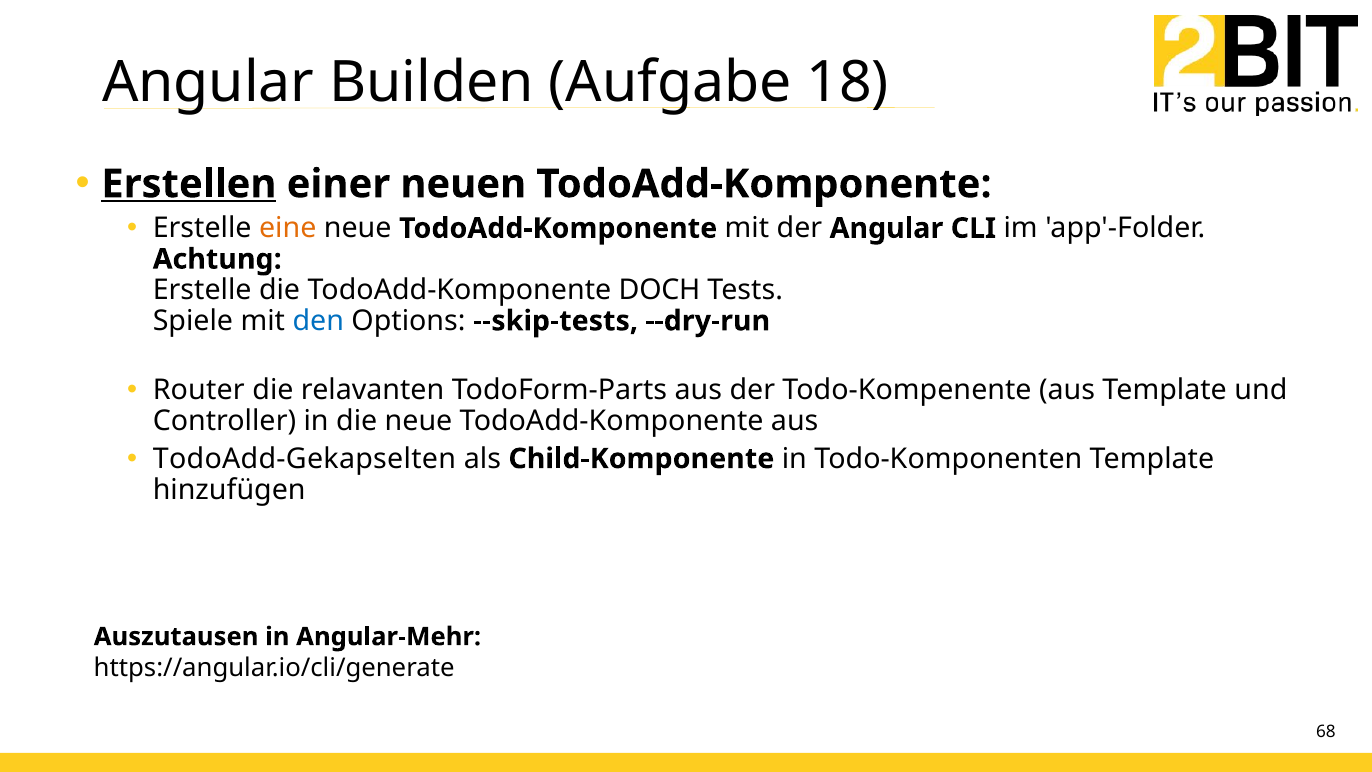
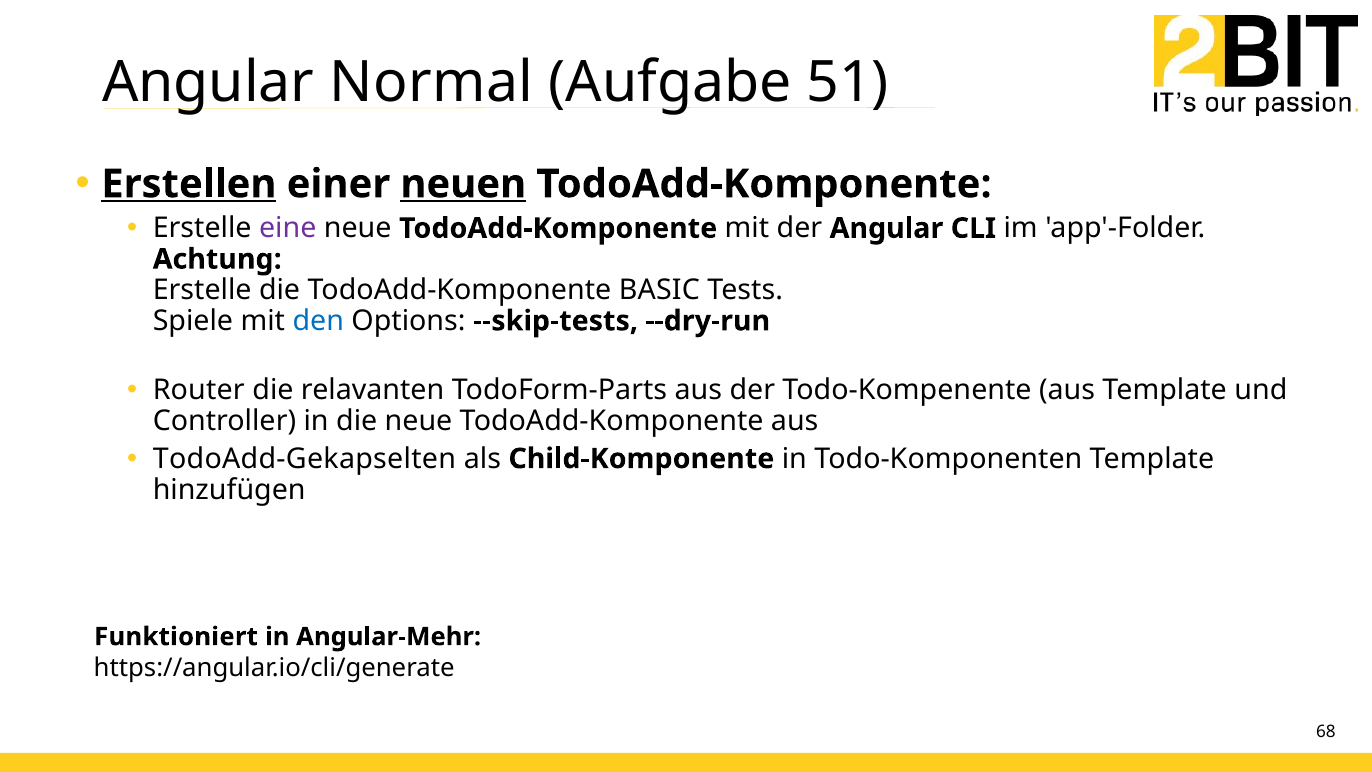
Builden: Builden -> Normal (431, 83)
18: 18 -> 51 (848, 83)
neuen underline: none -> present (463, 184)
eine colour: orange -> purple (288, 228)
DOCH: DOCH -> BASIC (659, 290)
Auszutausen: Auszutausen -> Funktioniert (176, 637)
